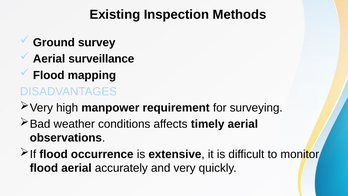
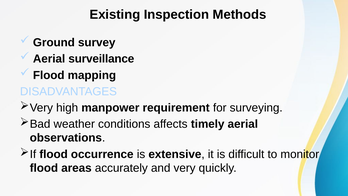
flood aerial: aerial -> areas (76, 168)
